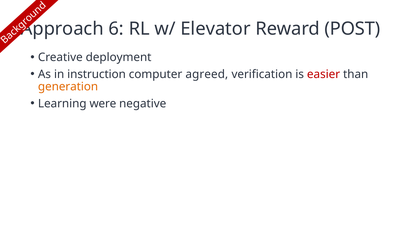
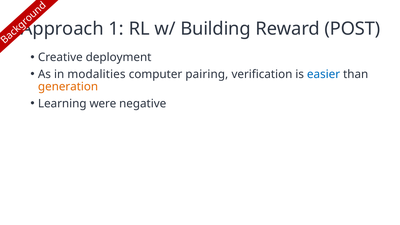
6: 6 -> 1 (116, 29)
Elevator: Elevator -> Building (216, 29)
instruction: instruction -> modalities (96, 74)
agreed: agreed -> pairing (207, 74)
easier colour: red -> blue (324, 74)
